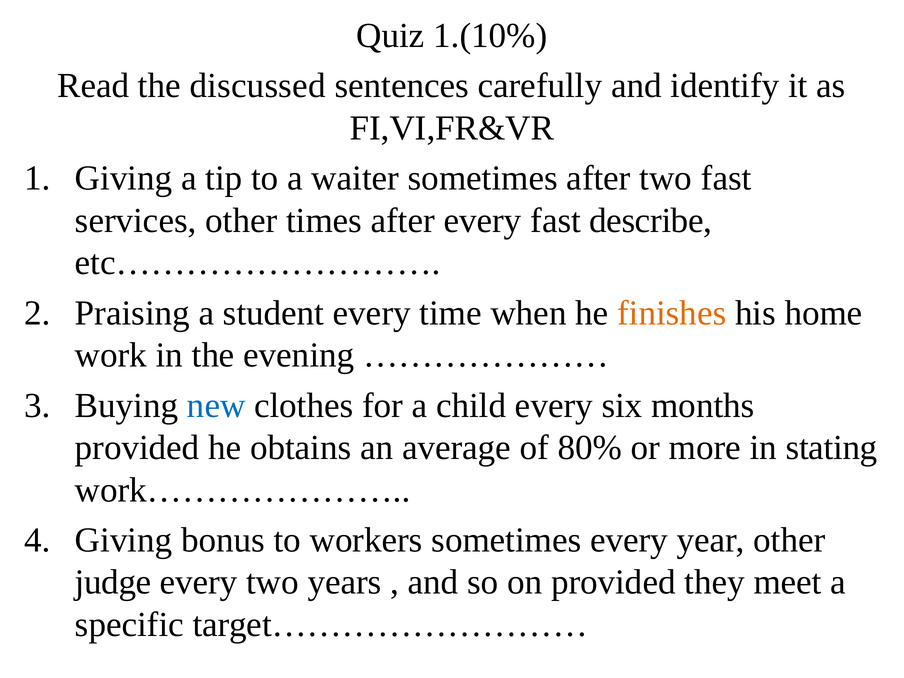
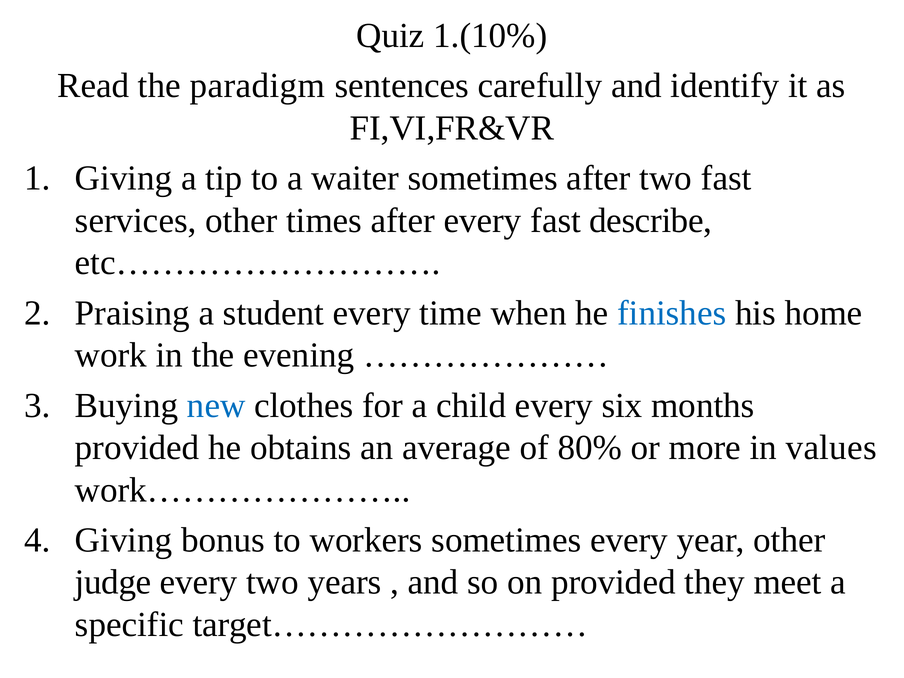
discussed: discussed -> paradigm (258, 86)
finishes colour: orange -> blue (672, 313)
stating: stating -> values (831, 448)
